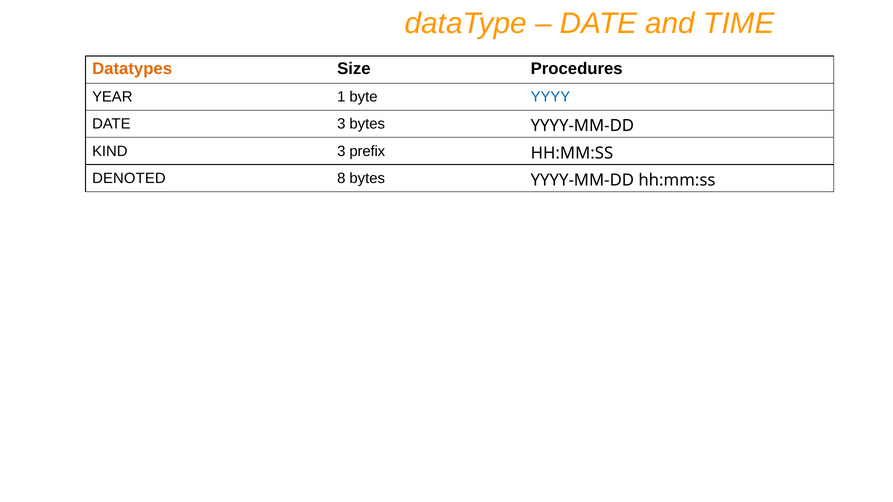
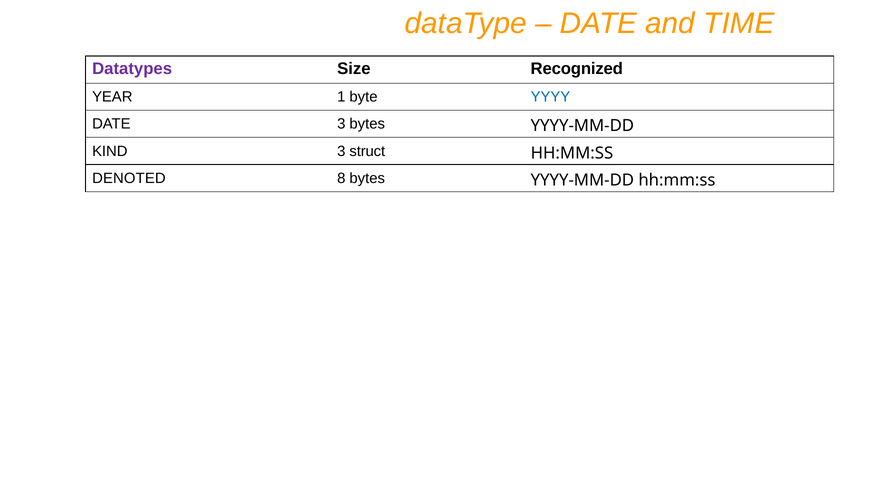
Datatypes colour: orange -> purple (132, 69)
Procedures: Procedures -> Recognized (577, 69)
prefix: prefix -> struct (367, 151)
